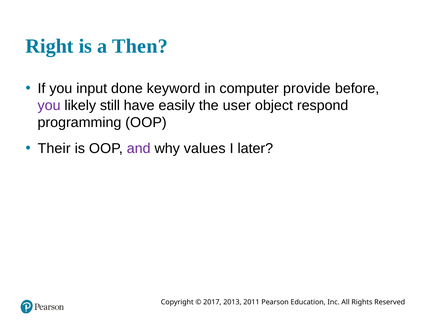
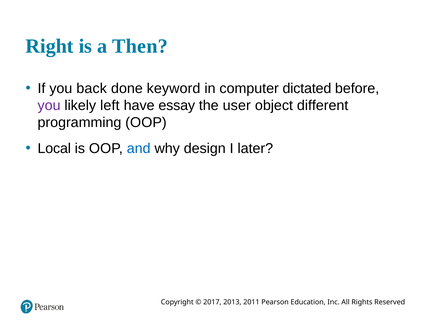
input: input -> back (92, 89)
provide: provide -> dictated (307, 89)
still: still -> left (110, 106)
easily: easily -> essay (177, 106)
respond: respond -> different (323, 106)
Their: Their -> Local (54, 149)
and colour: purple -> blue (139, 149)
values: values -> design (205, 149)
